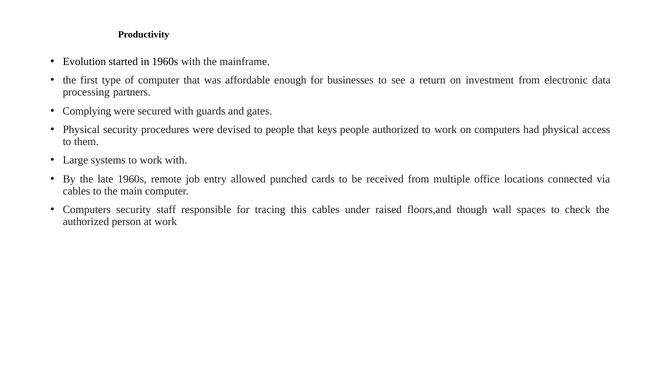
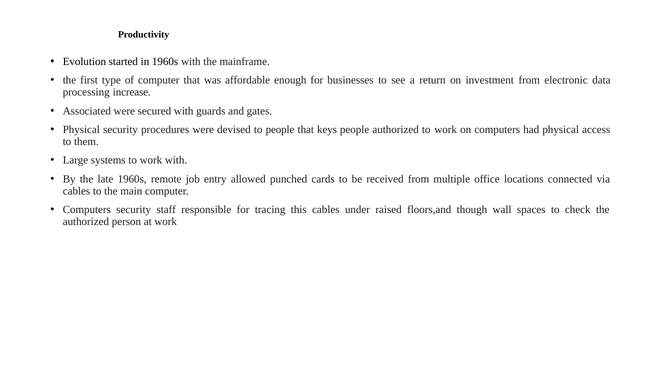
partners: partners -> increase (132, 92)
Complying: Complying -> Associated (87, 111)
